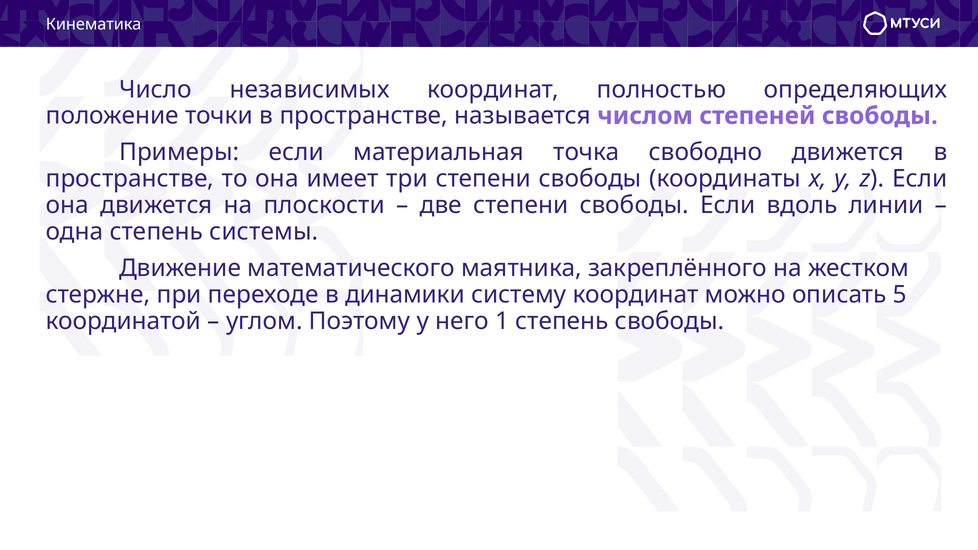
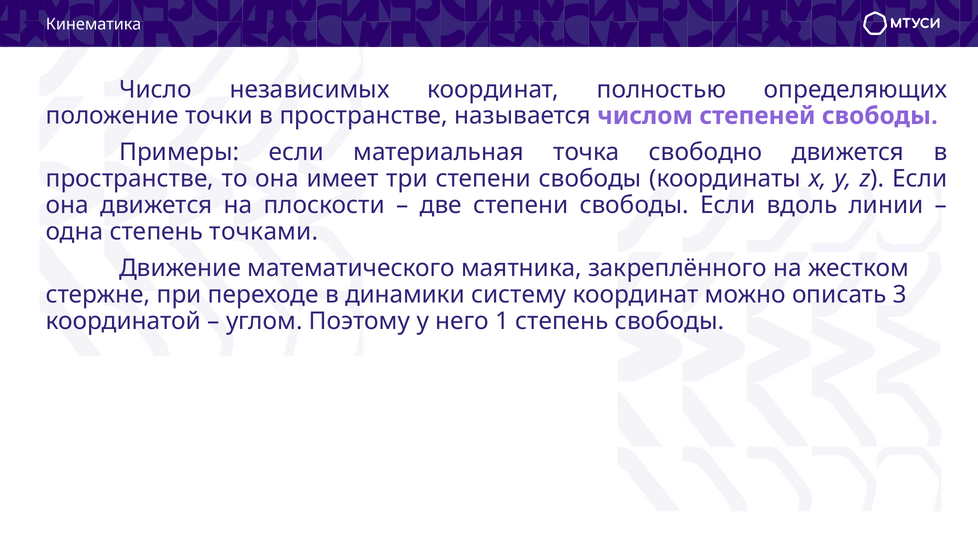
системы: системы -> точками (264, 232)
5: 5 -> 3 (900, 295)
